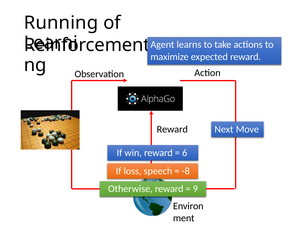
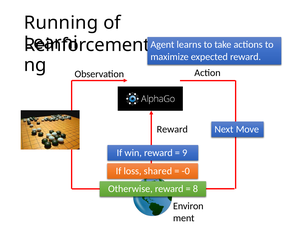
6: 6 -> 9 (185, 153)
speech: speech -> shared (158, 171)
-8: -8 -> -0 (186, 171)
9: 9 -> 8 (195, 189)
